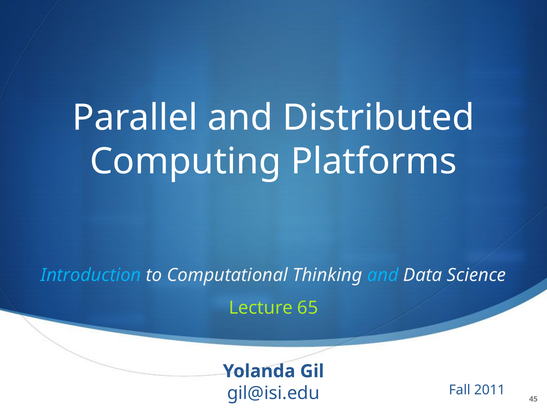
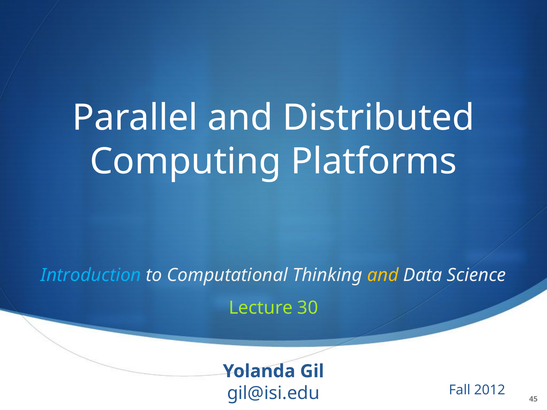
and colour: light blue -> yellow (383, 275)
65: 65 -> 30 (308, 308)
2011: 2011 -> 2012 (490, 390)
